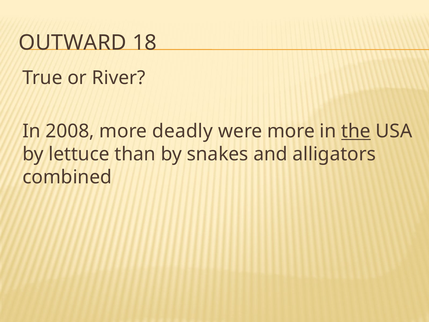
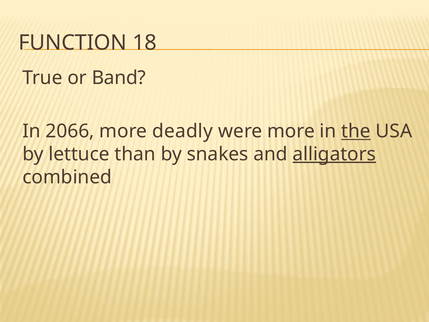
OUTWARD: OUTWARD -> FUNCTION (73, 43)
River: River -> Band (119, 78)
2008: 2008 -> 2066 (70, 131)
alligators underline: none -> present (334, 154)
